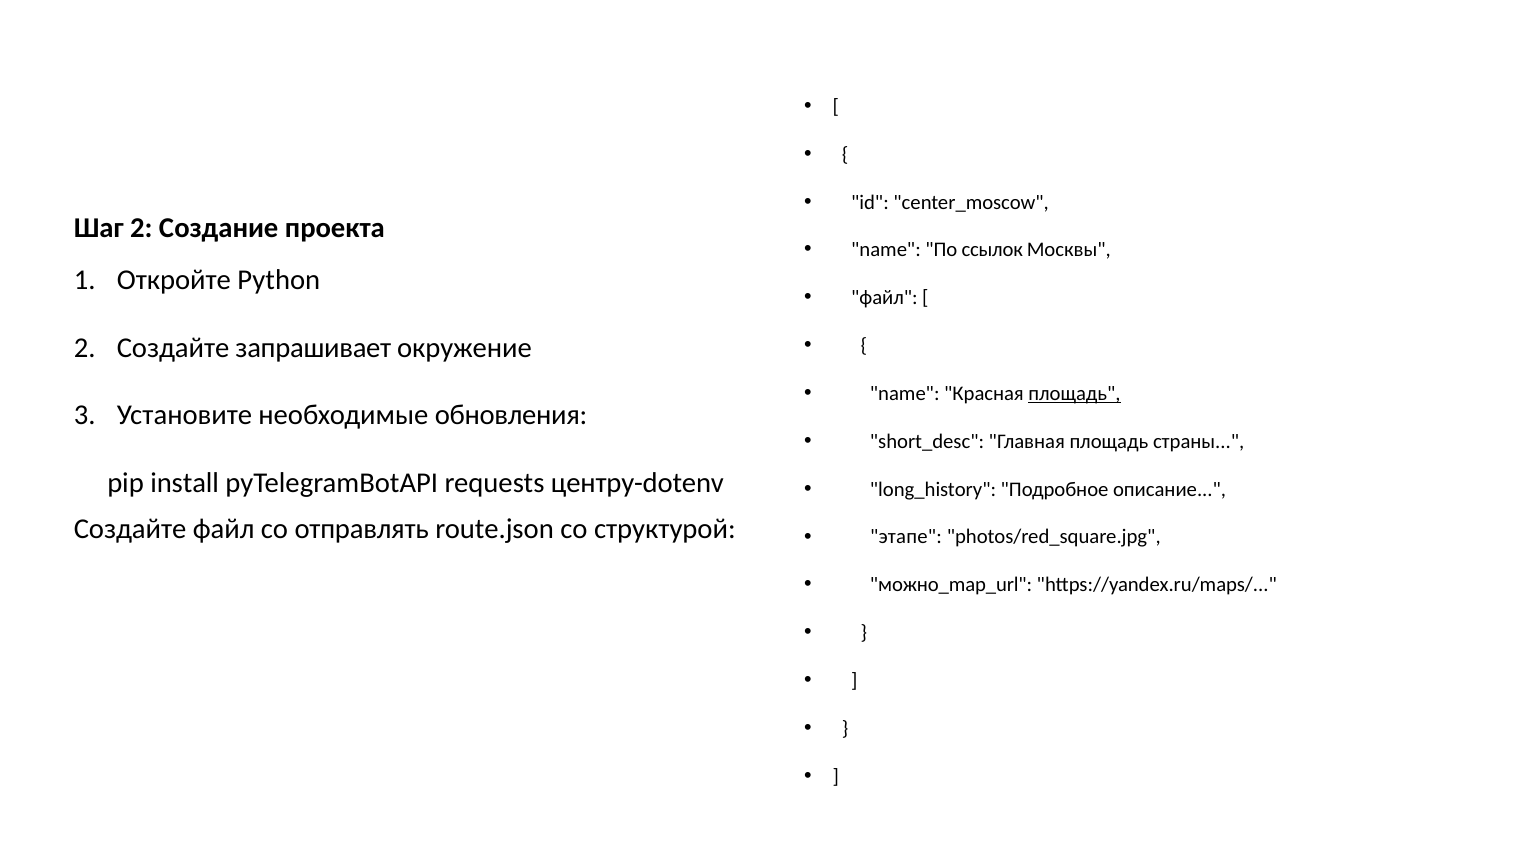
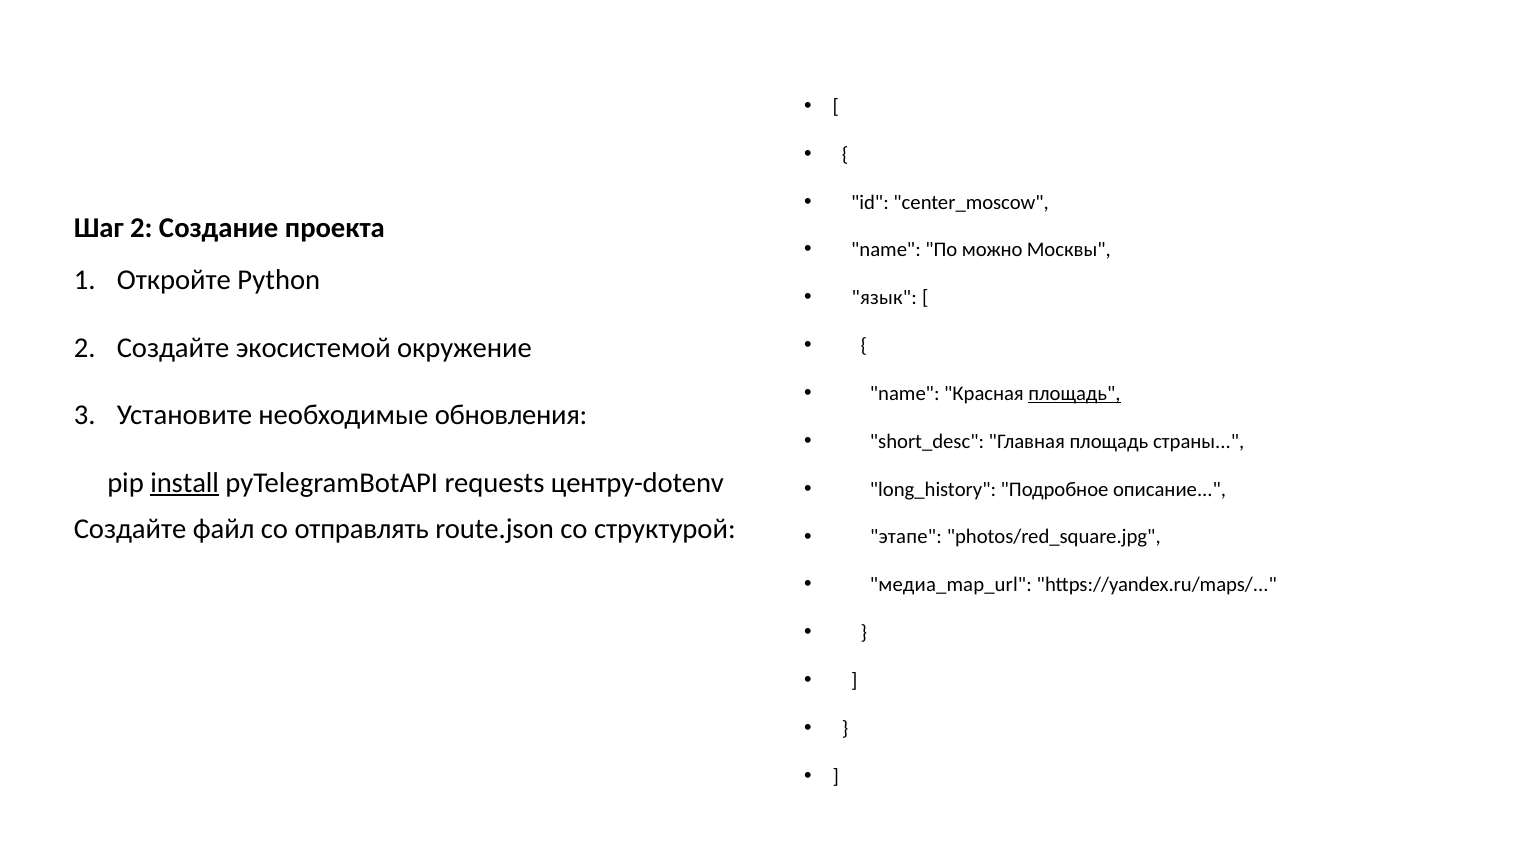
ссылок: ссылок -> можно (992, 250)
файл: файл -> язык (884, 298)
запрашивает: запрашивает -> экосистемой (313, 348)
install underline: none -> present (185, 483)
можно_map_url: можно_map_url -> медиа_map_url (951, 585)
